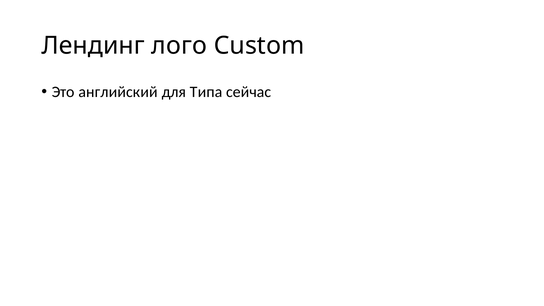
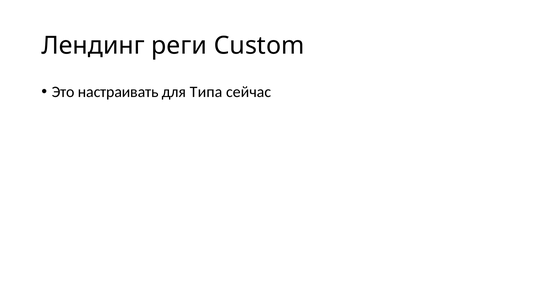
лого: лого -> реги (179, 46)
английский: английский -> настраивать (118, 92)
